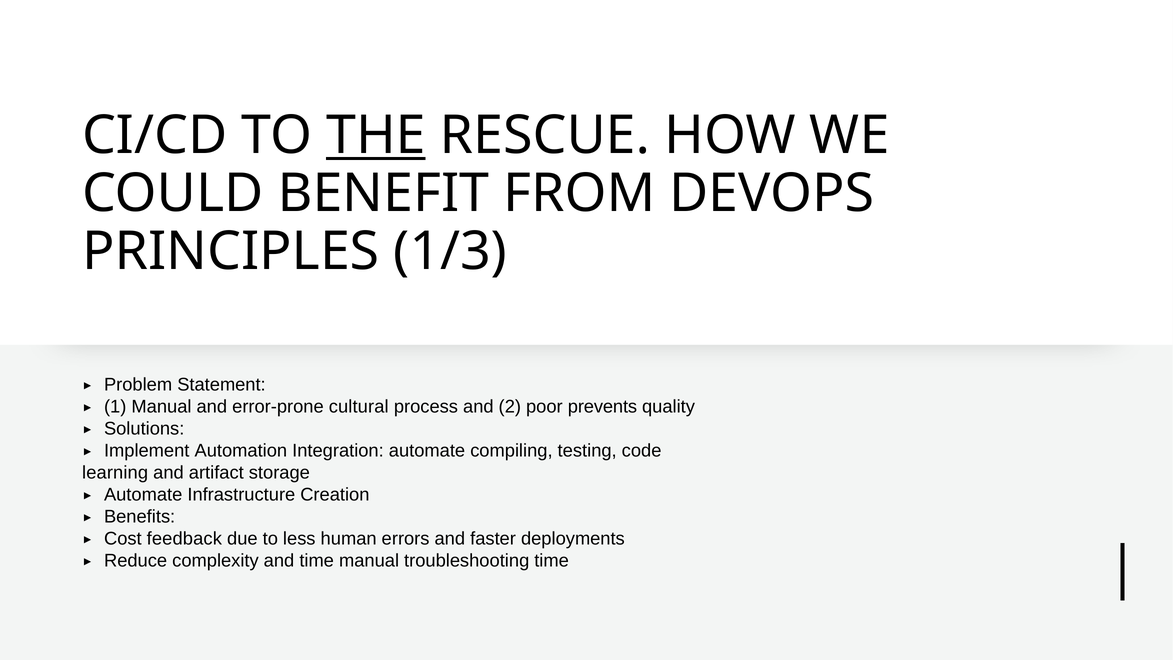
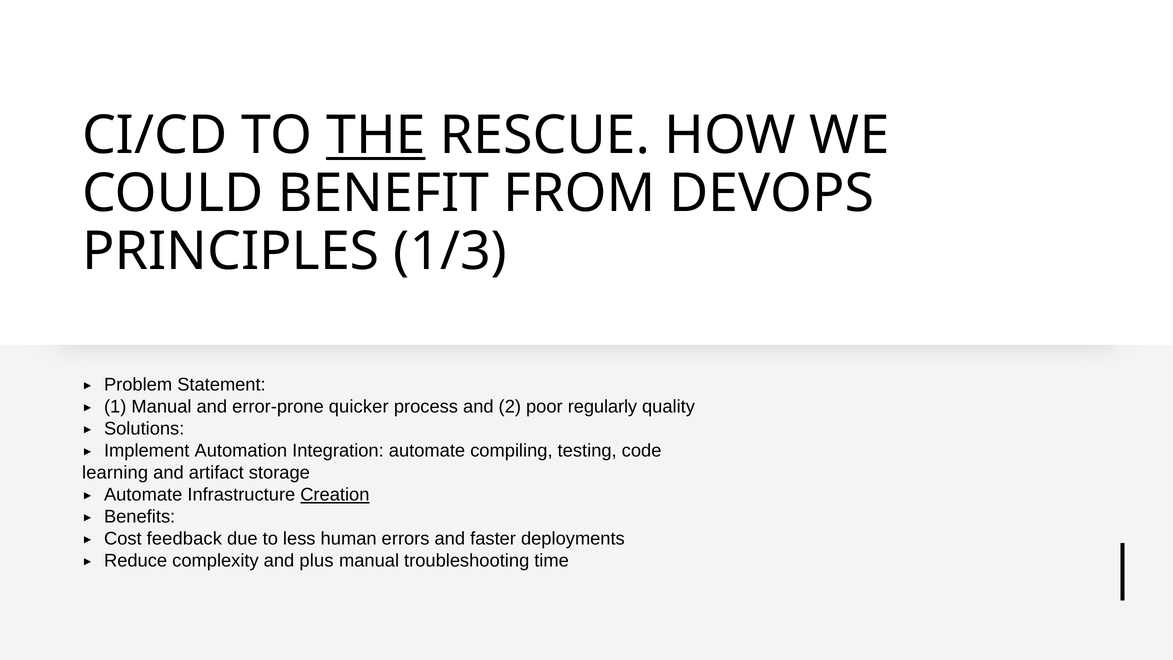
cultural: cultural -> quicker (359, 407)
prevents: prevents -> regularly (602, 407)
Creation underline: none -> present (335, 495)
and time: time -> plus (317, 561)
